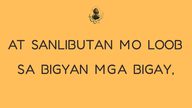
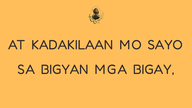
SANLIBUTAN: SANLIBUTAN -> KADAKILAAN (72, 45)
LOOB: LOOB -> SAYO (165, 45)
